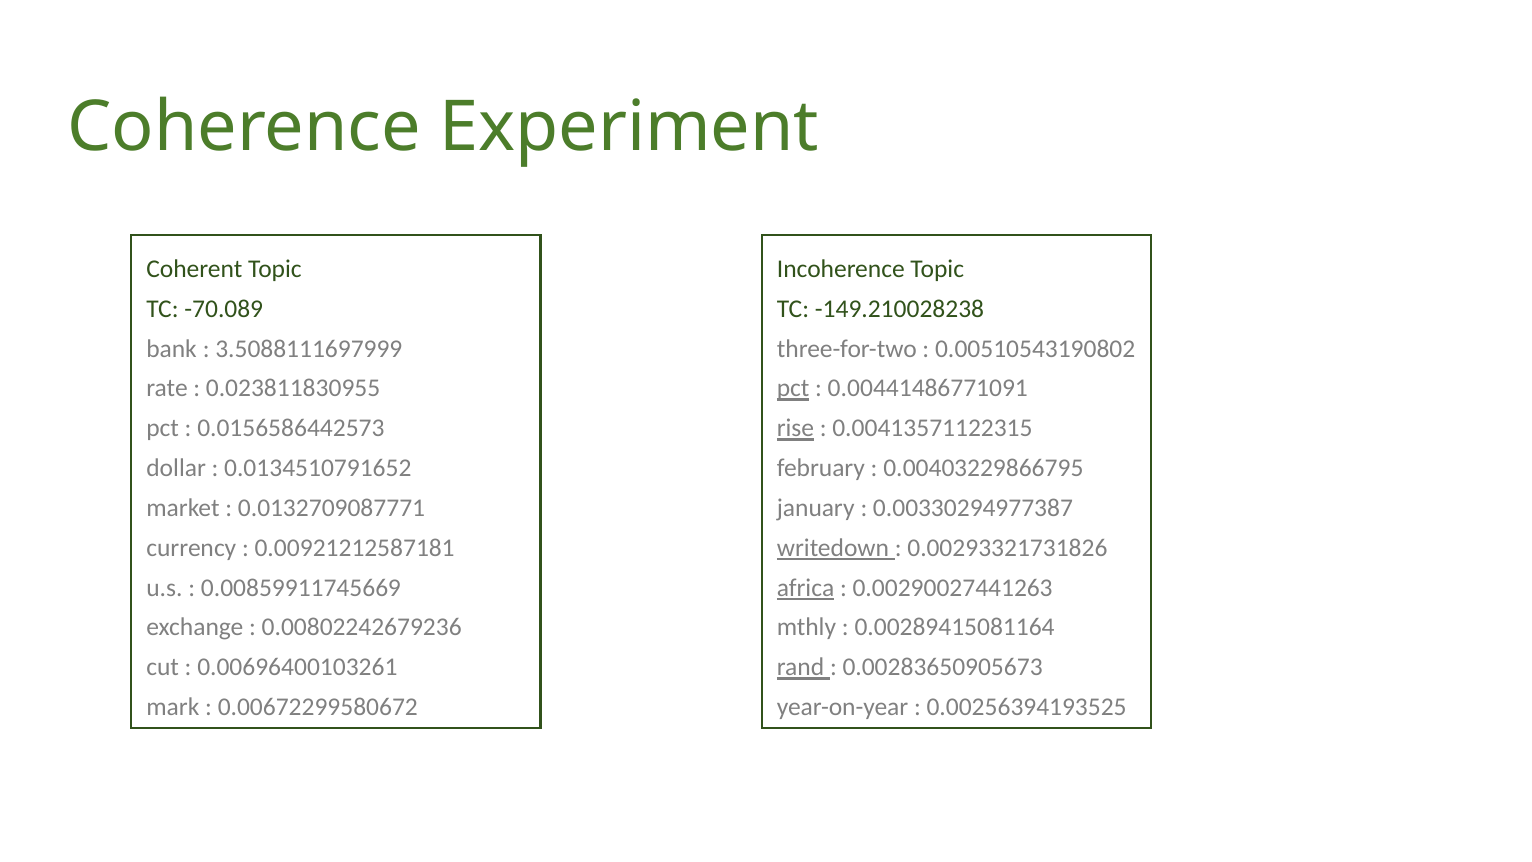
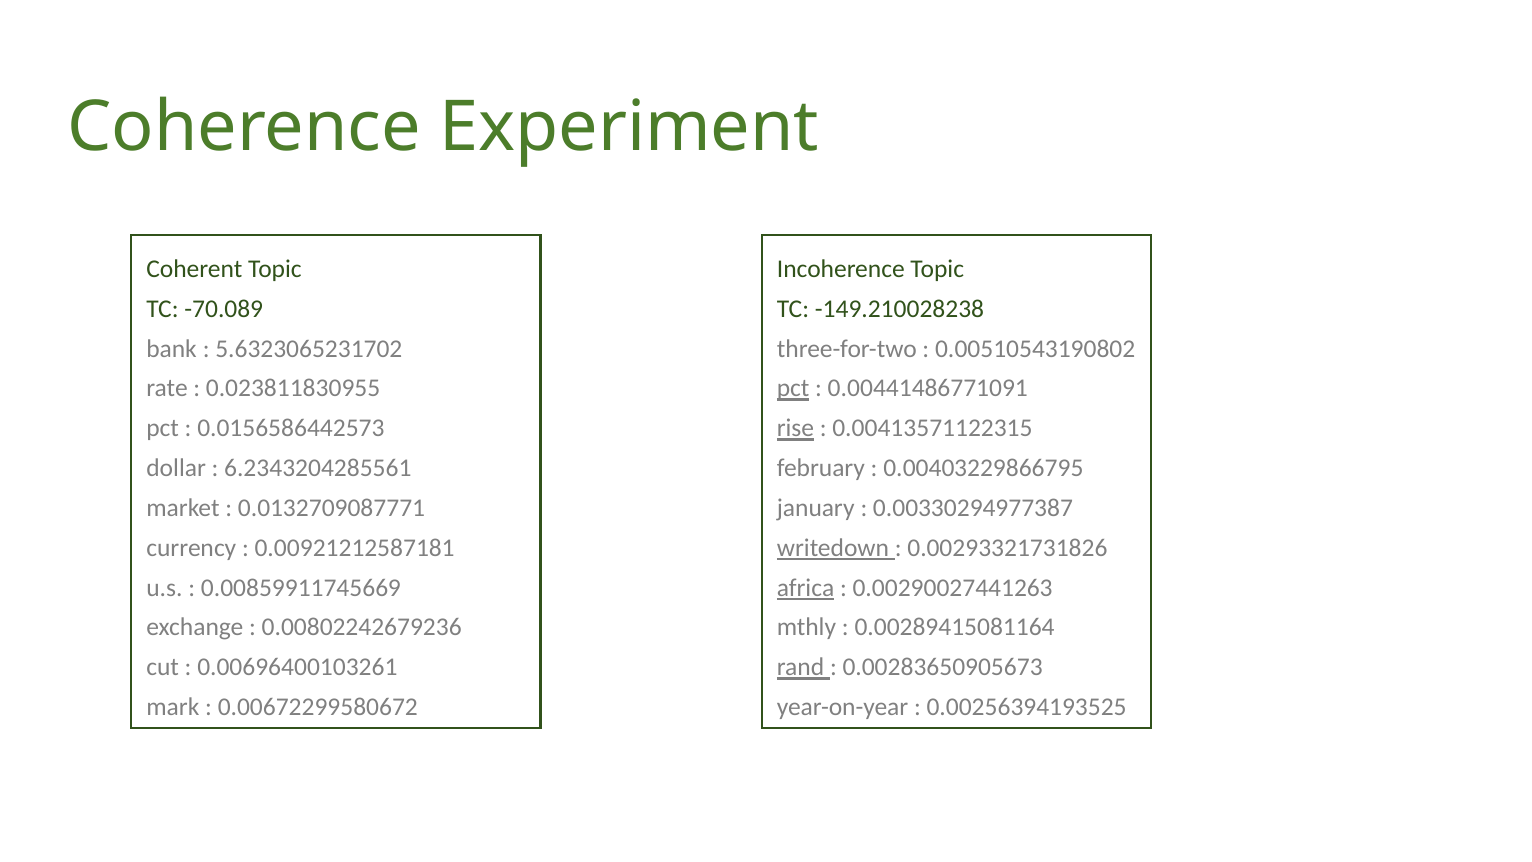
3.5088111697999: 3.5088111697999 -> 5.6323065231702 (309, 349)
0.0134510791652: 0.0134510791652 -> 6.2343204285561 (318, 468)
